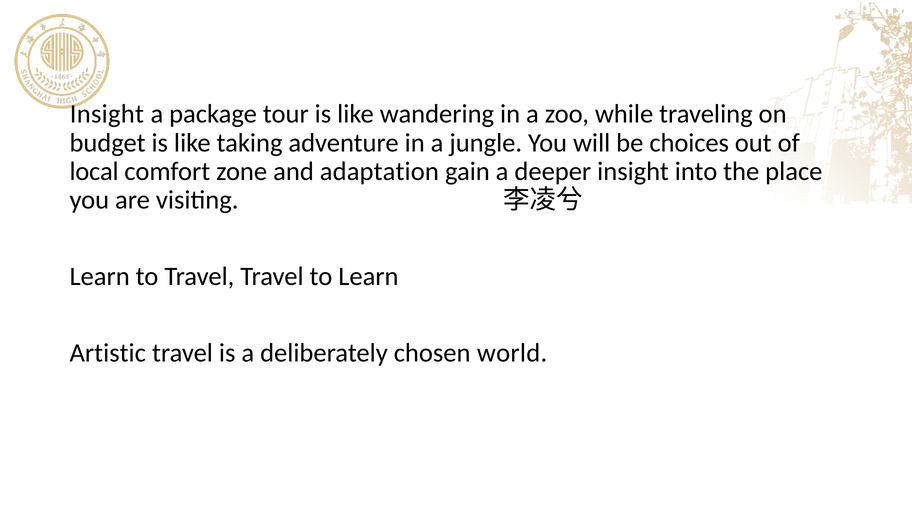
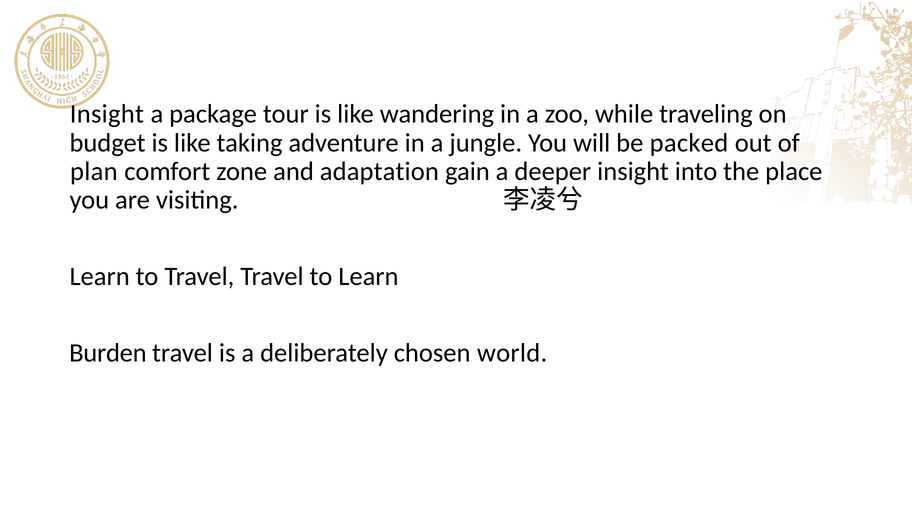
choices: choices -> packed (689, 143)
local: local -> plan (94, 171)
Artistic: Artistic -> Burden (108, 353)
